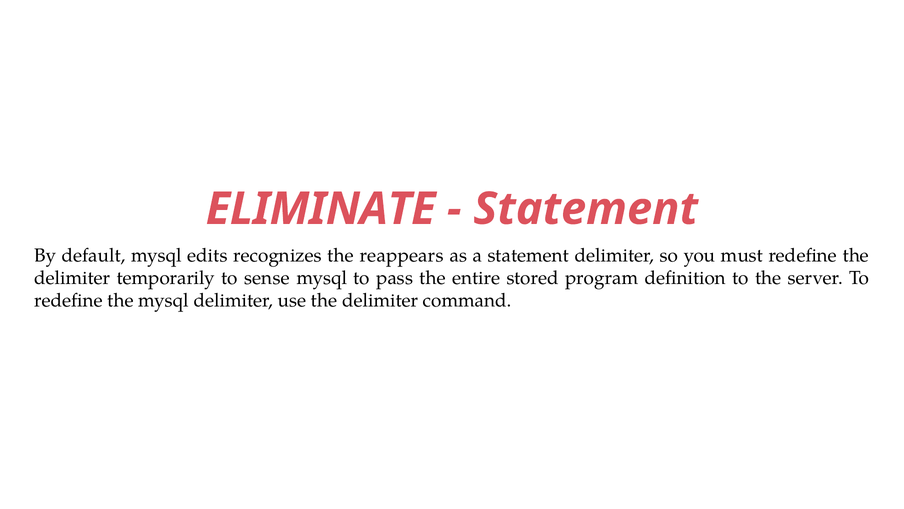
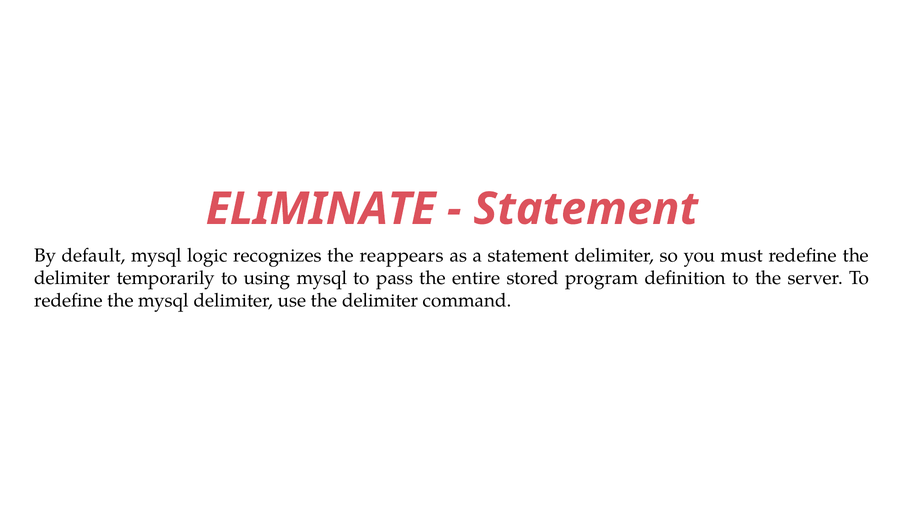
edits: edits -> logic (207, 255)
sense: sense -> using (267, 278)
